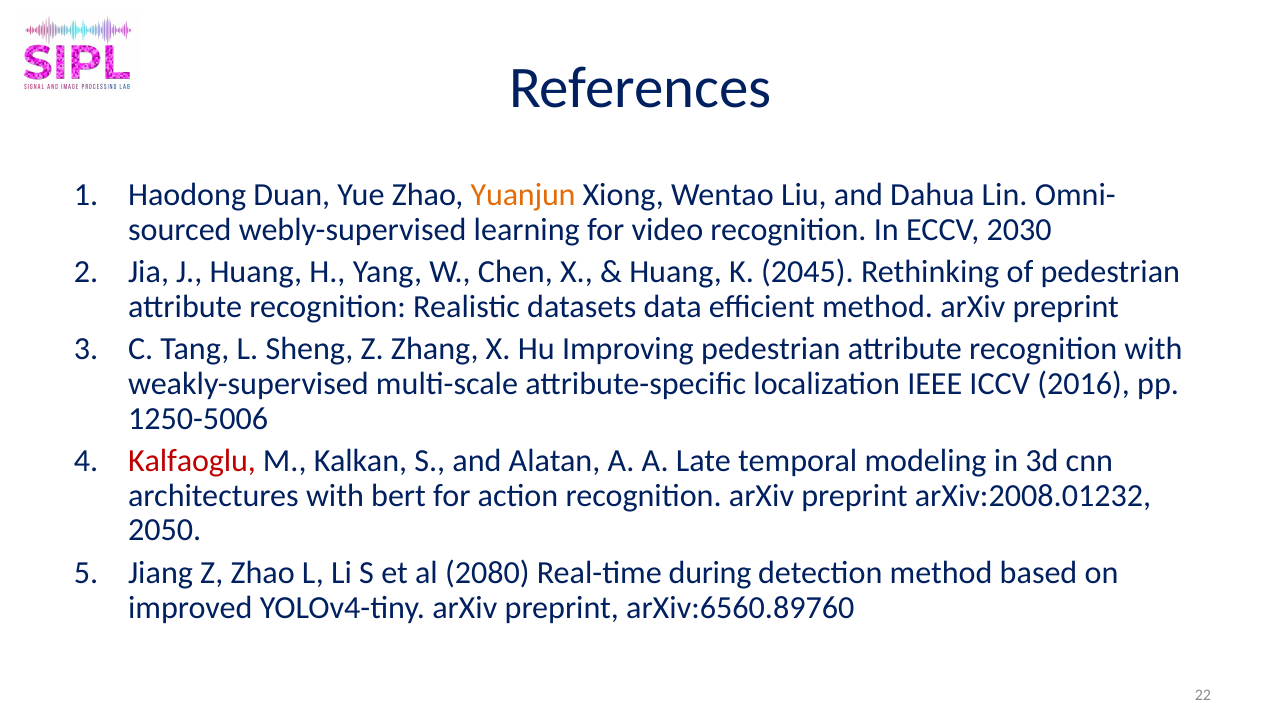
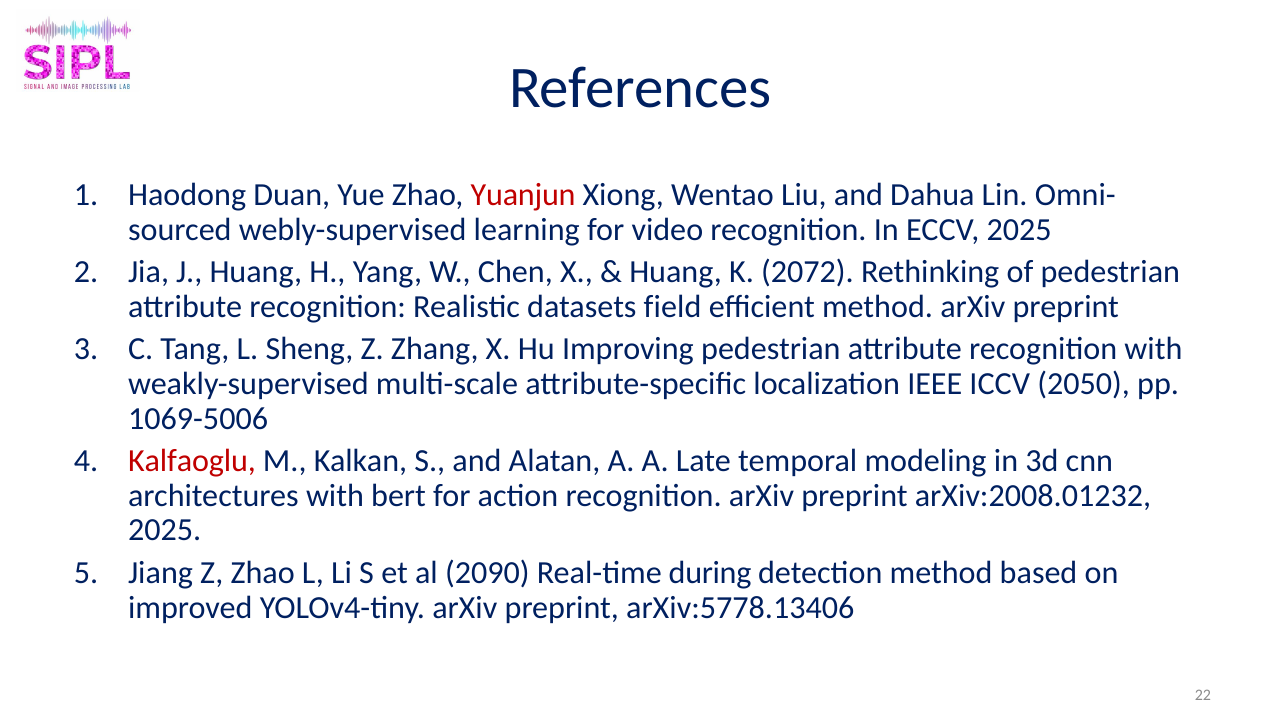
Yuanjun colour: orange -> red (523, 195)
ECCV 2030: 2030 -> 2025 (1019, 230)
2045: 2045 -> 2072 (807, 272)
data: data -> field (673, 307)
2016: 2016 -> 2050 (1084, 384)
1250-5006: 1250-5006 -> 1069-5006 (198, 418)
2050: 2050 -> 2025 (165, 530)
2080: 2080 -> 2090 (487, 573)
arXiv:6560.89760: arXiv:6560.89760 -> arXiv:5778.13406 (740, 607)
